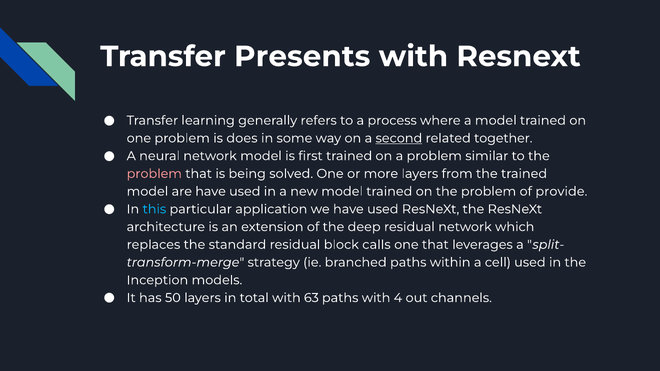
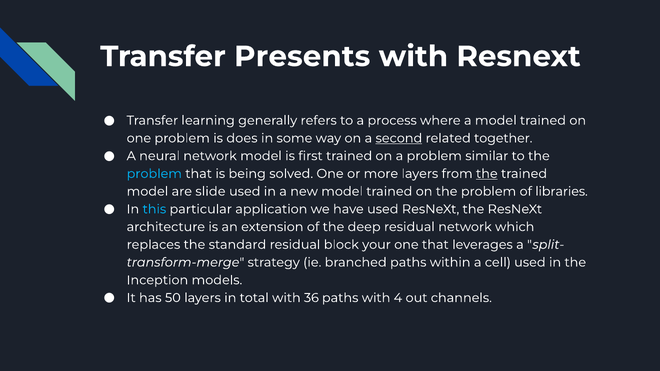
problem colour: pink -> light blue (154, 174)
the underline: none -> present (487, 174)
are have: have -> slide (210, 192)
provide: provide -> libraries (561, 192)
calls: calls -> your (377, 245)
63: 63 -> 36 (311, 298)
